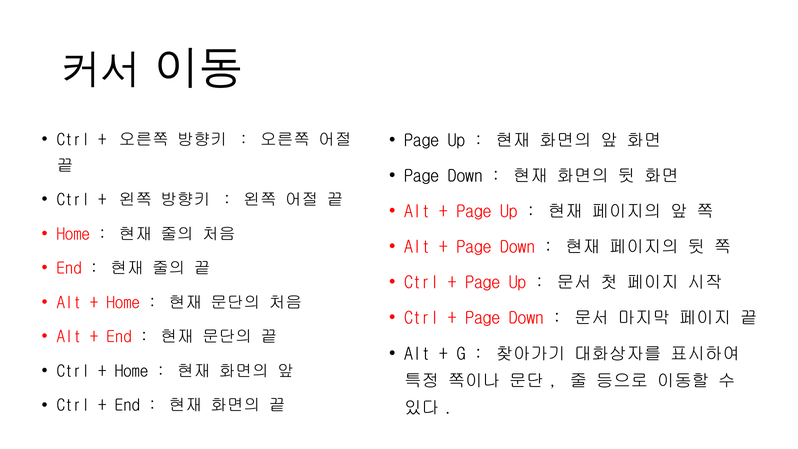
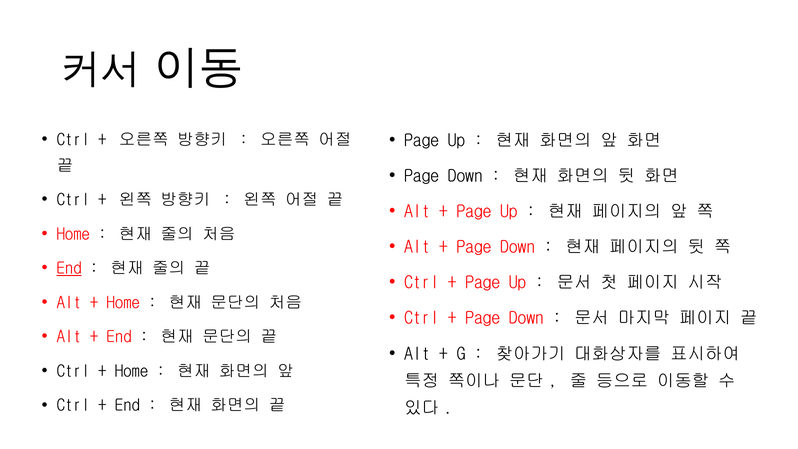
End underline: none -> present (69, 268)
